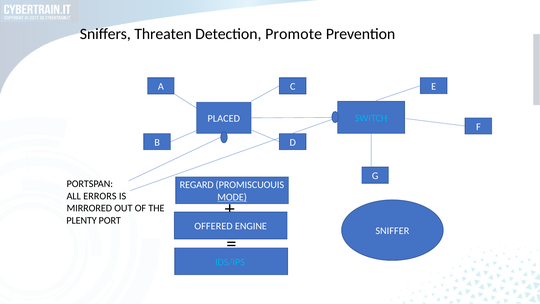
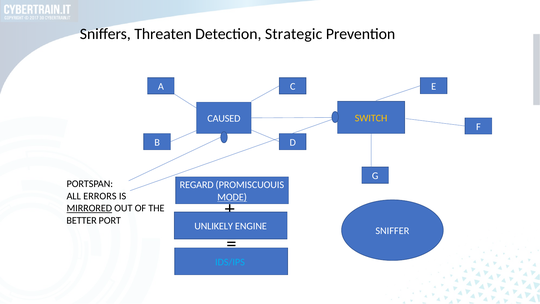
Promote: Promote -> Strategic (294, 34)
SWITCH colour: light blue -> yellow (371, 118)
PLACED: PLACED -> CAUSED (224, 118)
MIRRORED underline: none -> present (89, 208)
PLENTY: PLENTY -> BETTER (82, 220)
OFFERED: OFFERED -> UNLIKELY (214, 226)
